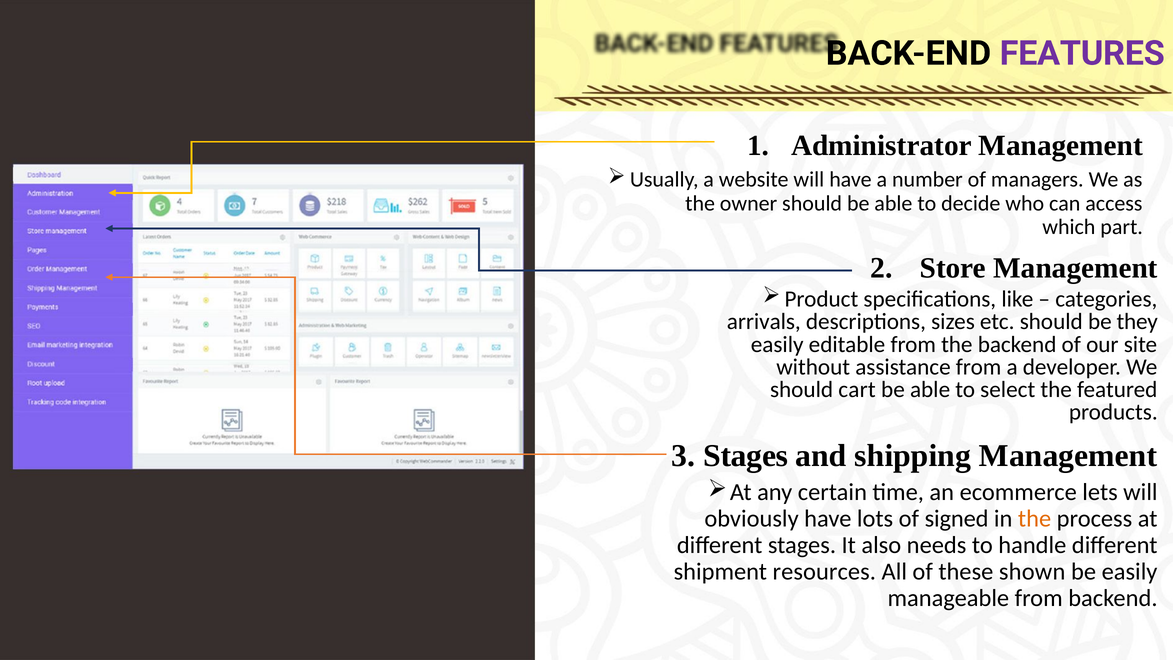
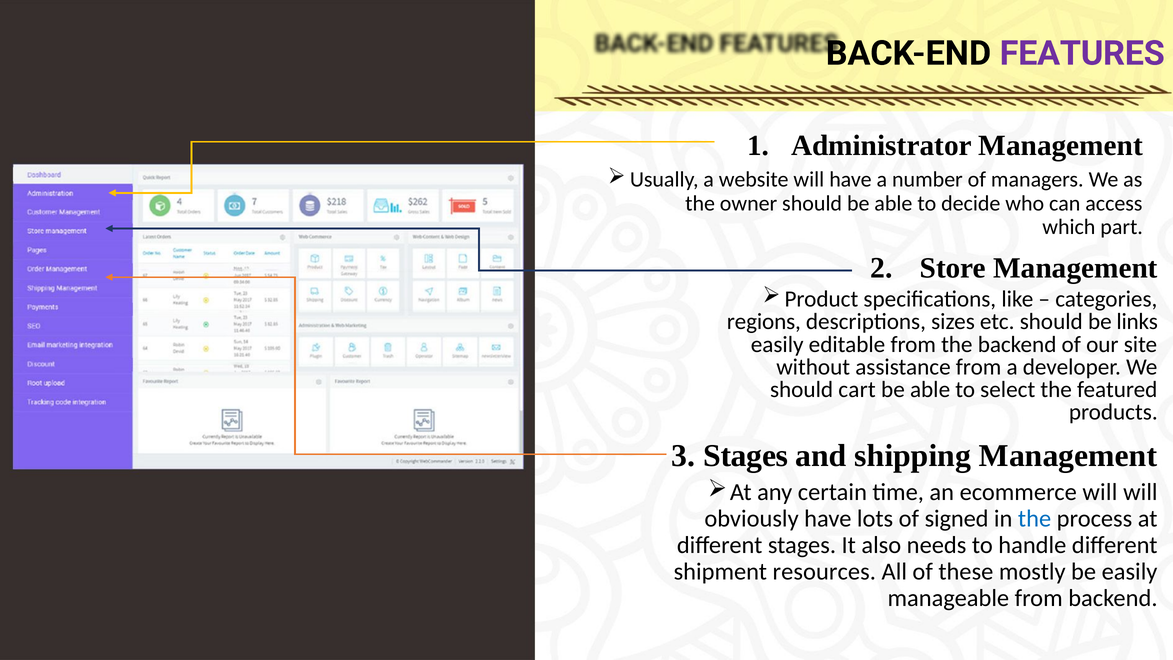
arrivals: arrivals -> regions (764, 322)
they: they -> links (1137, 322)
ecommerce lets: lets -> will (1100, 492)
the colour: orange -> blue (1035, 519)
shown: shown -> mostly (1032, 571)
